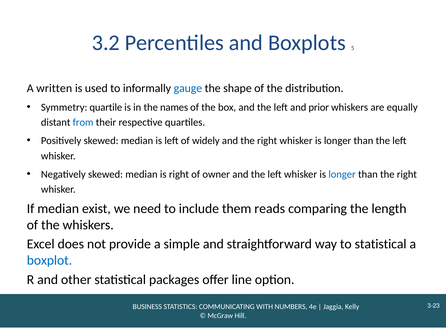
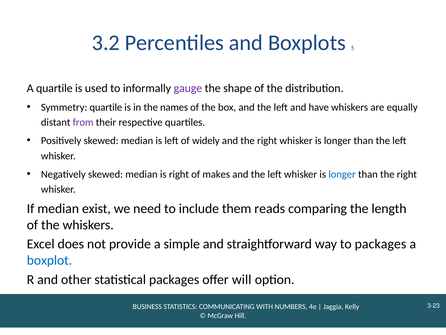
A written: written -> quartile (54, 88)
gauge colour: blue -> purple (188, 88)
and prior: prior -> have (319, 107)
from colour: blue -> purple (83, 122)
owner: owner -> makes (216, 174)
to statistical: statistical -> packages (380, 244)
line: line -> will (242, 279)
